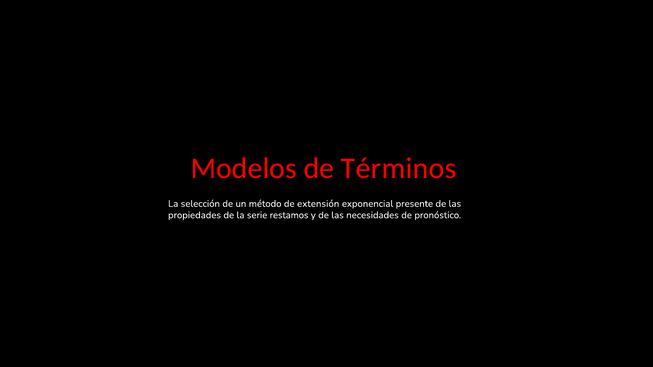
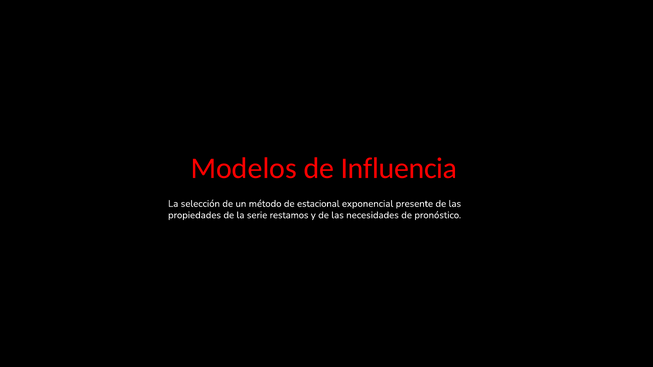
Términos: Términos -> Influencia (399, 168)
extensión: extensión -> estacional (318, 204)
